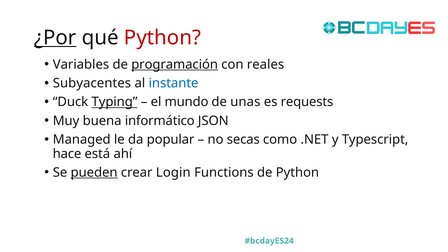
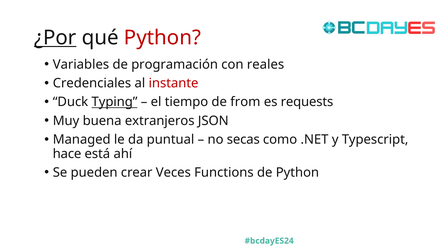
programación underline: present -> none (175, 64)
Subyacentes: Subyacentes -> Credenciales (92, 83)
instante colour: blue -> red (174, 83)
mundo: mundo -> tiempo (186, 102)
unas: unas -> from (245, 102)
informático: informático -> extranjeros (160, 121)
popular: popular -> puntual (171, 140)
pueden underline: present -> none (94, 172)
Login: Login -> Veces (173, 172)
